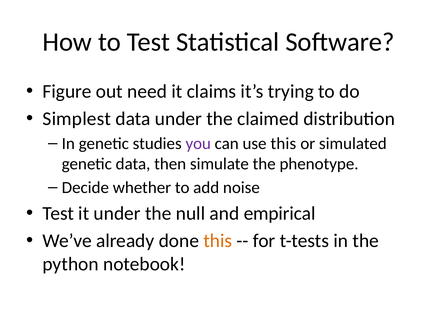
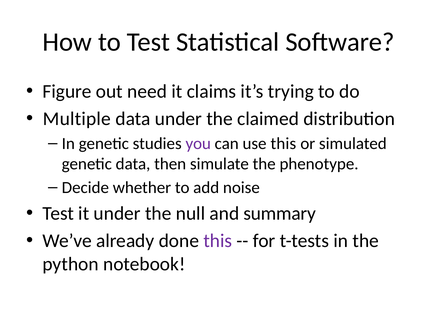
Simplest: Simplest -> Multiple (77, 119)
empirical: empirical -> summary (280, 214)
this colour: orange -> purple (218, 241)
